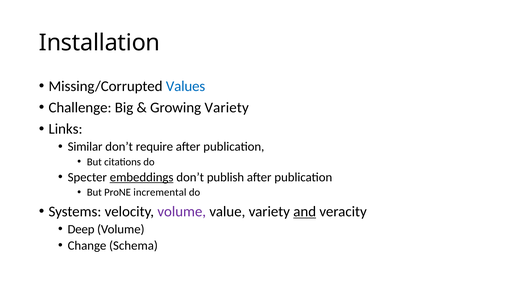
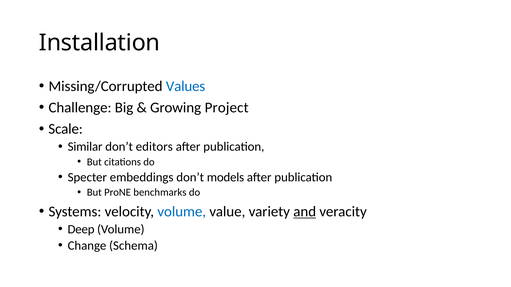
Growing Variety: Variety -> Project (227, 108)
Links: Links -> Scale (66, 129)
require: require -> editors (154, 147)
embeddings underline: present -> none (142, 177)
publish: publish -> models (225, 177)
incremental: incremental -> benchmarks (160, 193)
volume colour: purple -> blue (182, 212)
